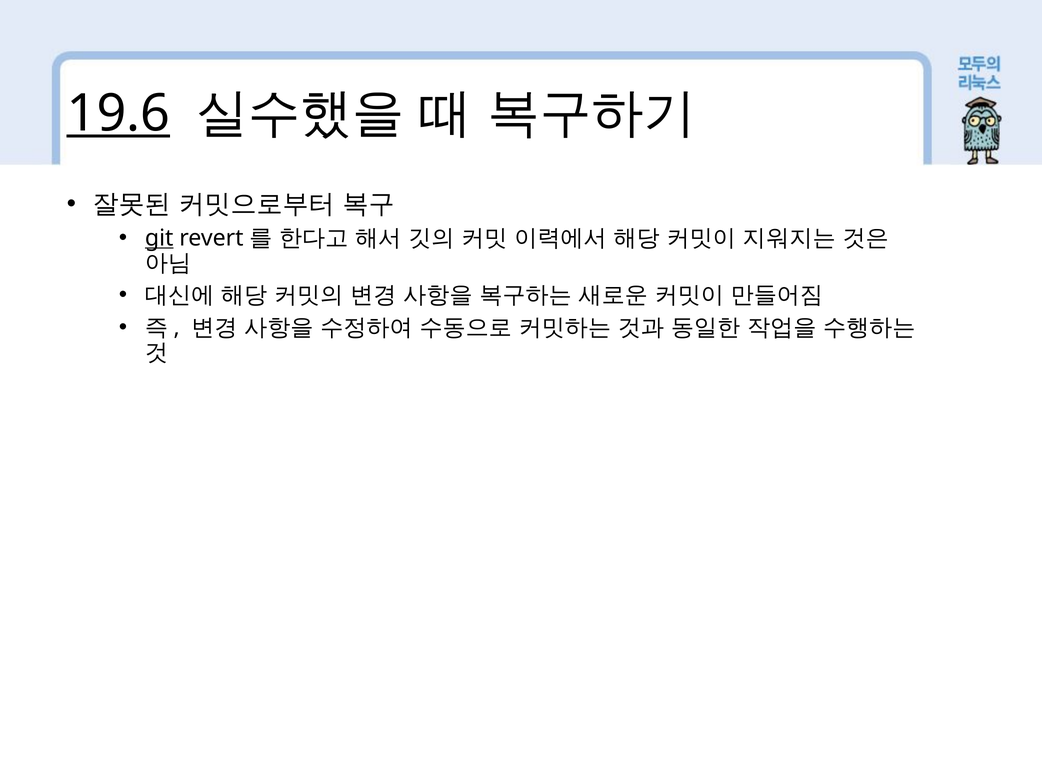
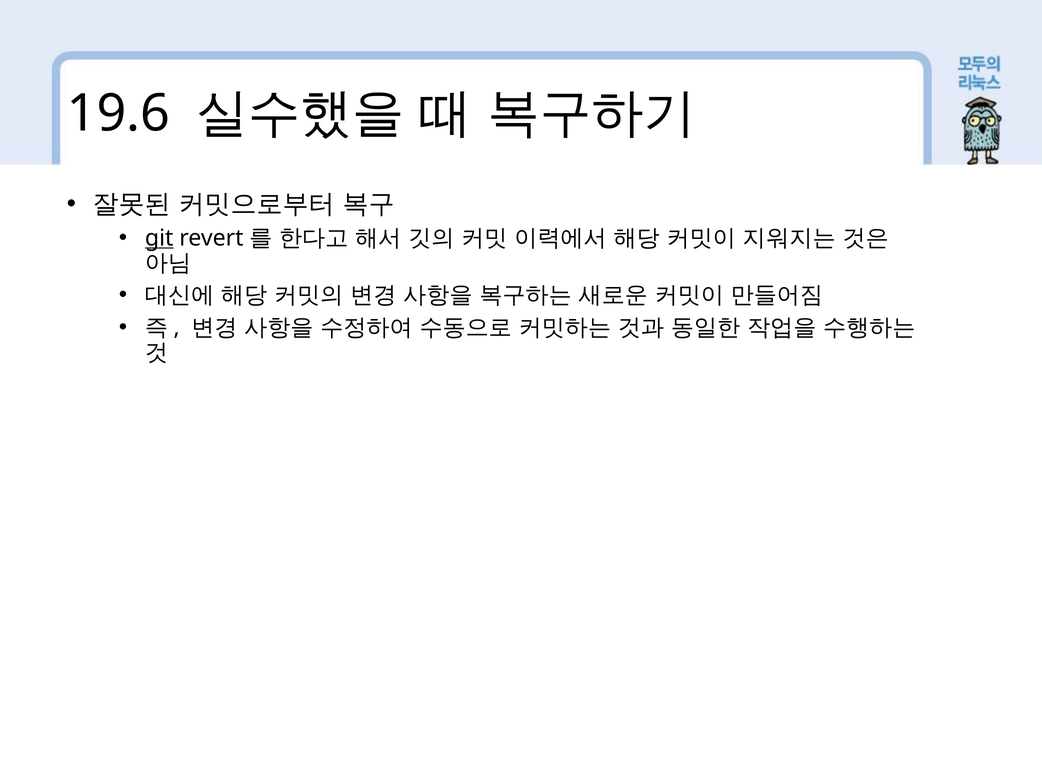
19.6 underline: present -> none (118, 113)
